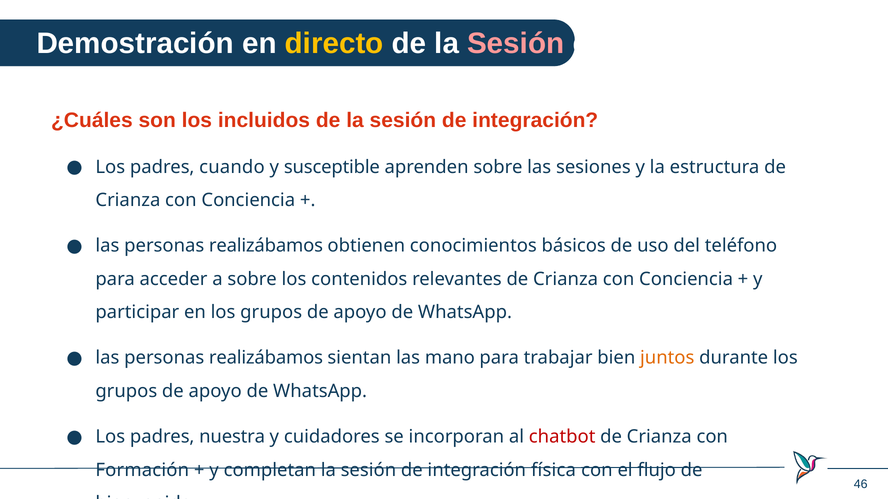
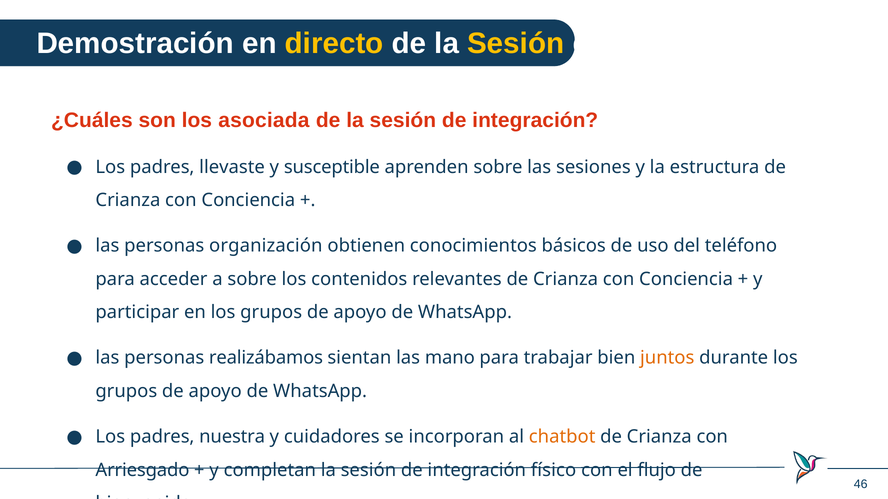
Sesión colour: pink -> yellow (516, 43)
incluidos: incluidos -> asociada (264, 120)
cuando: cuando -> llevaste (232, 167)
realizábamos: realizábamos -> organización (266, 246)
chatbot colour: red -> orange (562, 437)
Formación: Formación -> Arriesgado (142, 470)
física: física -> físico (554, 470)
